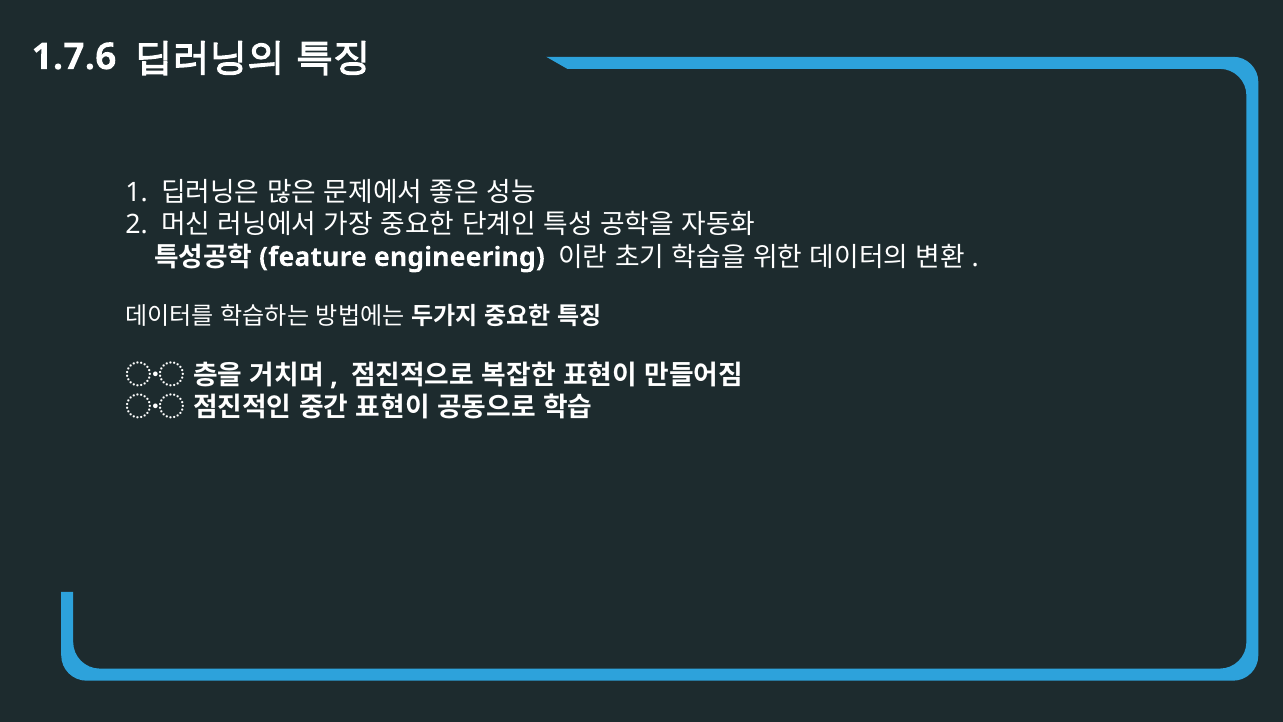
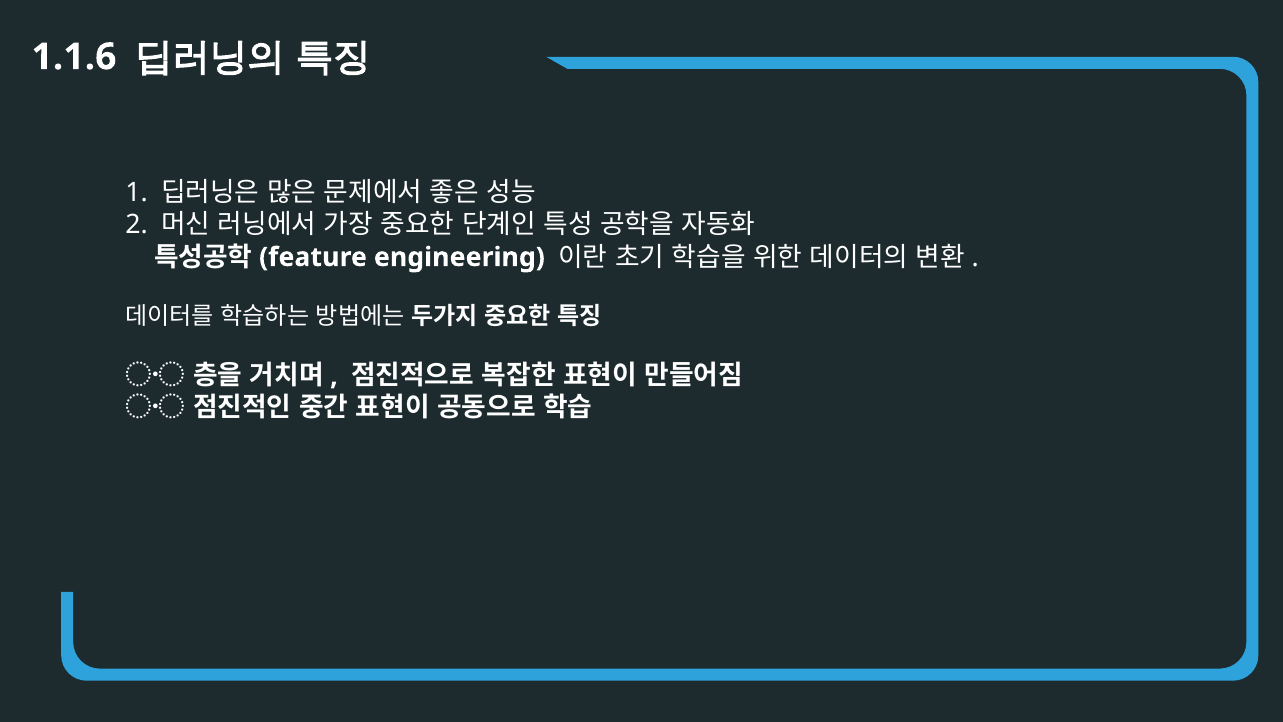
1.7.6: 1.7.6 -> 1.1.6 (74, 57)
